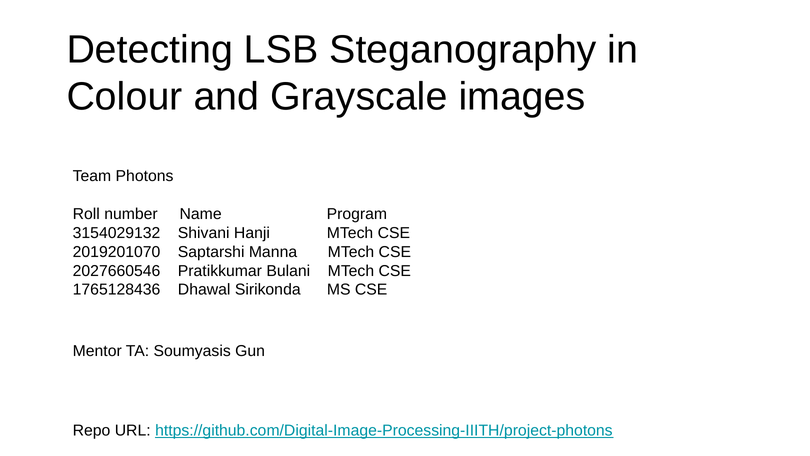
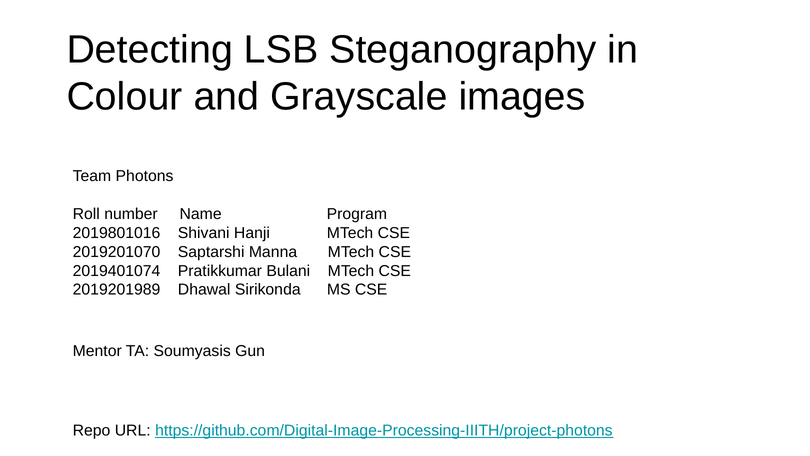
3154029132: 3154029132 -> 2019801016 (117, 233)
2027660546: 2027660546 -> 2019401074 (117, 271)
1765128436: 1765128436 -> 2019201989 (117, 289)
